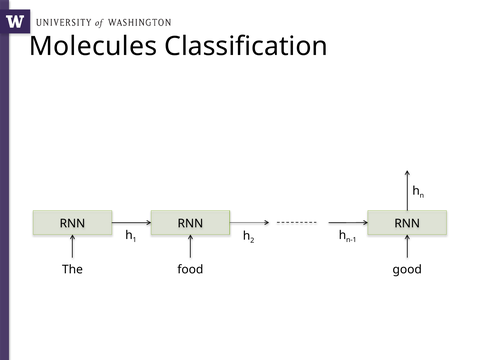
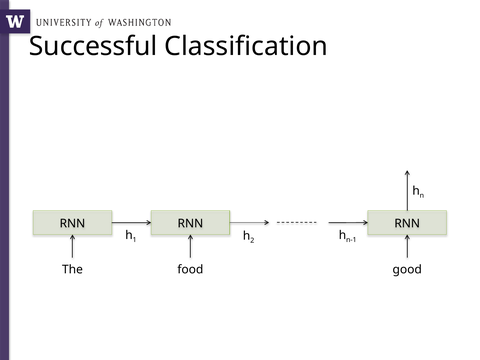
Molecules: Molecules -> Successful (93, 46)
